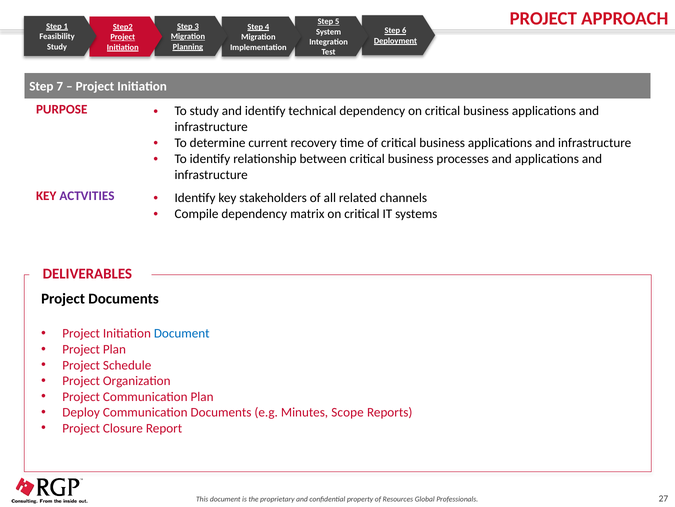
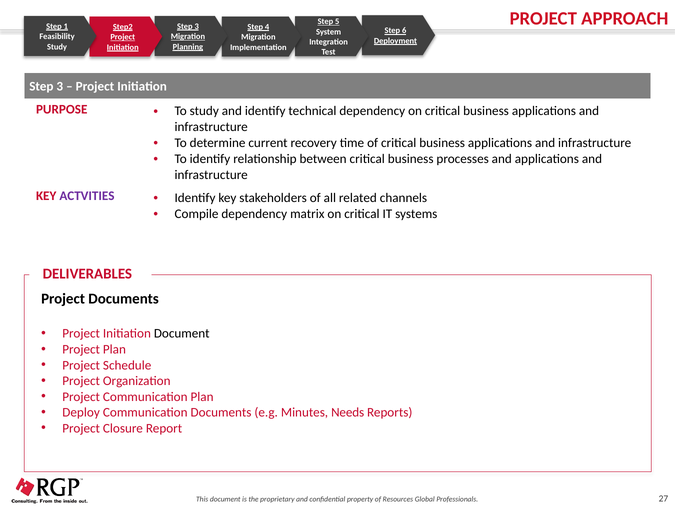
7: 7 -> 3 (60, 86)
Document colour: blue -> black (182, 333)
Scope: Scope -> Needs (348, 412)
